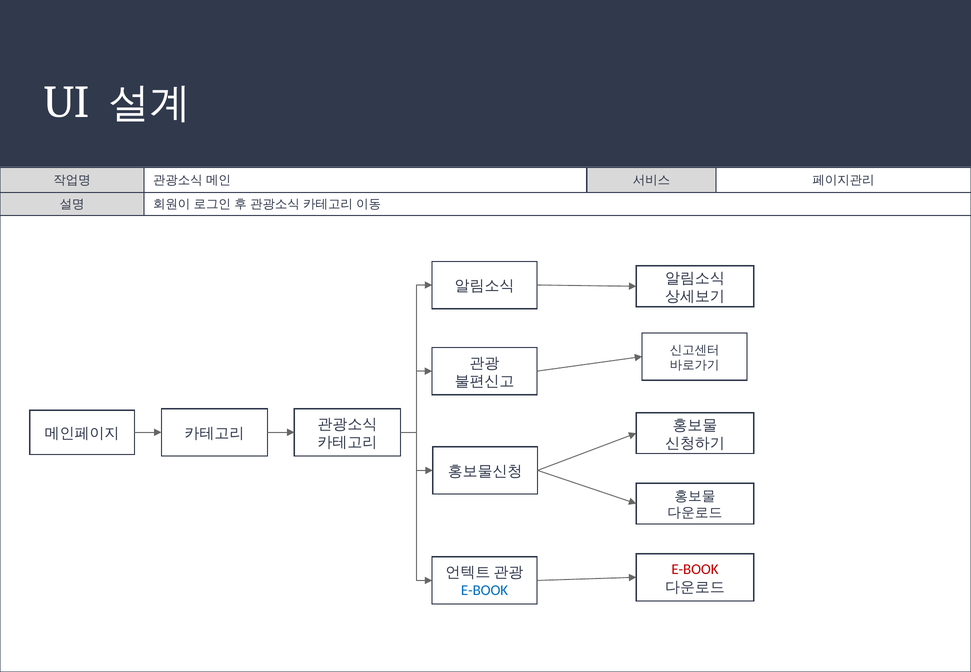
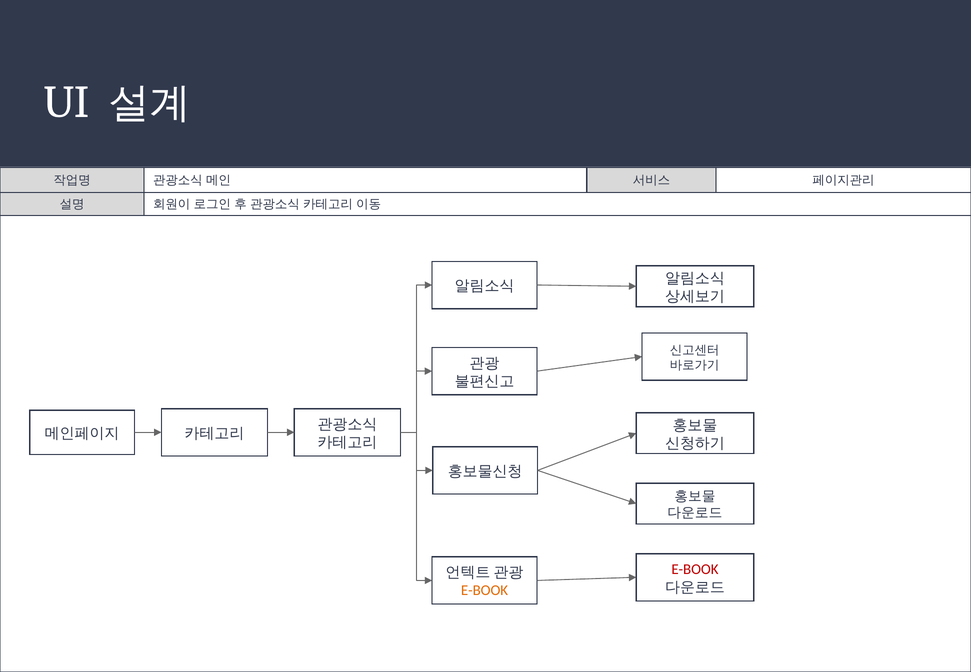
E-BOOK colour: blue -> orange (485, 591)
